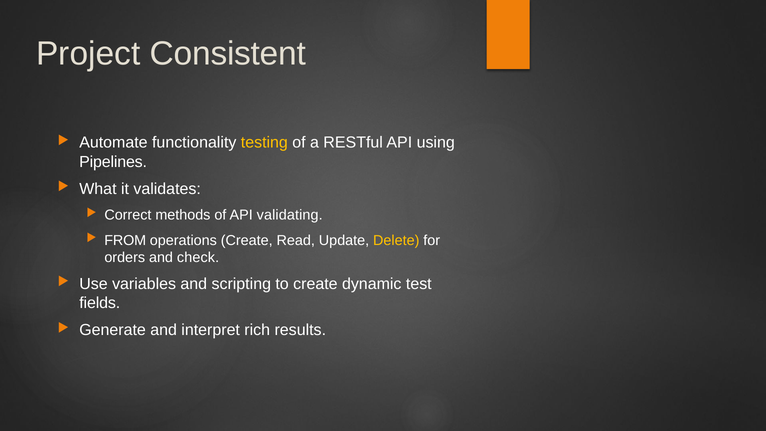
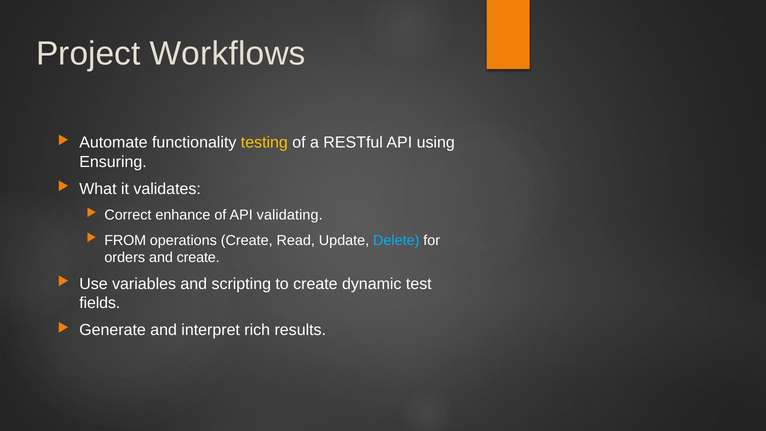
Consistent: Consistent -> Workflows (228, 54)
Pipelines: Pipelines -> Ensuring (113, 162)
methods: methods -> enhance (183, 215)
Delete colour: yellow -> light blue (396, 240)
and check: check -> create (198, 257)
